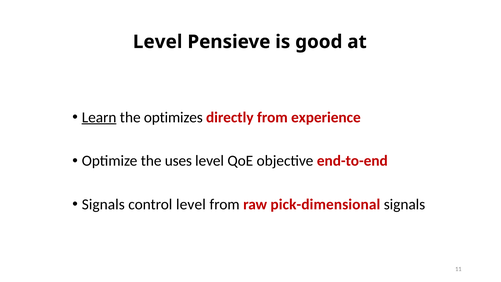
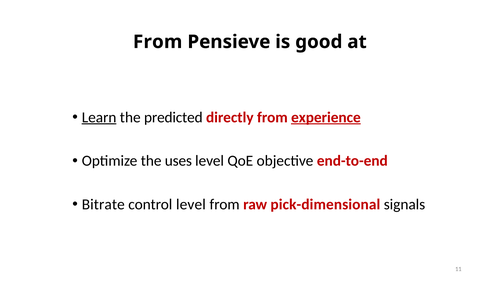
Level: Level -> From (158, 42)
optimizes: optimizes -> predicted (173, 117)
experience underline: none -> present (326, 117)
Signals: Signals -> Bitrate (103, 204)
